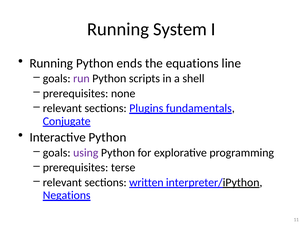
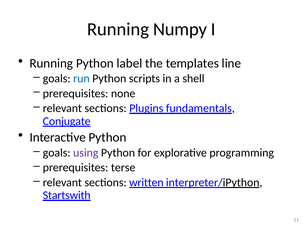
System: System -> Numpy (180, 29)
ends: ends -> label (129, 63)
equations: equations -> templates (192, 63)
run colour: purple -> blue (81, 79)
Negations: Negations -> Startswith (67, 196)
